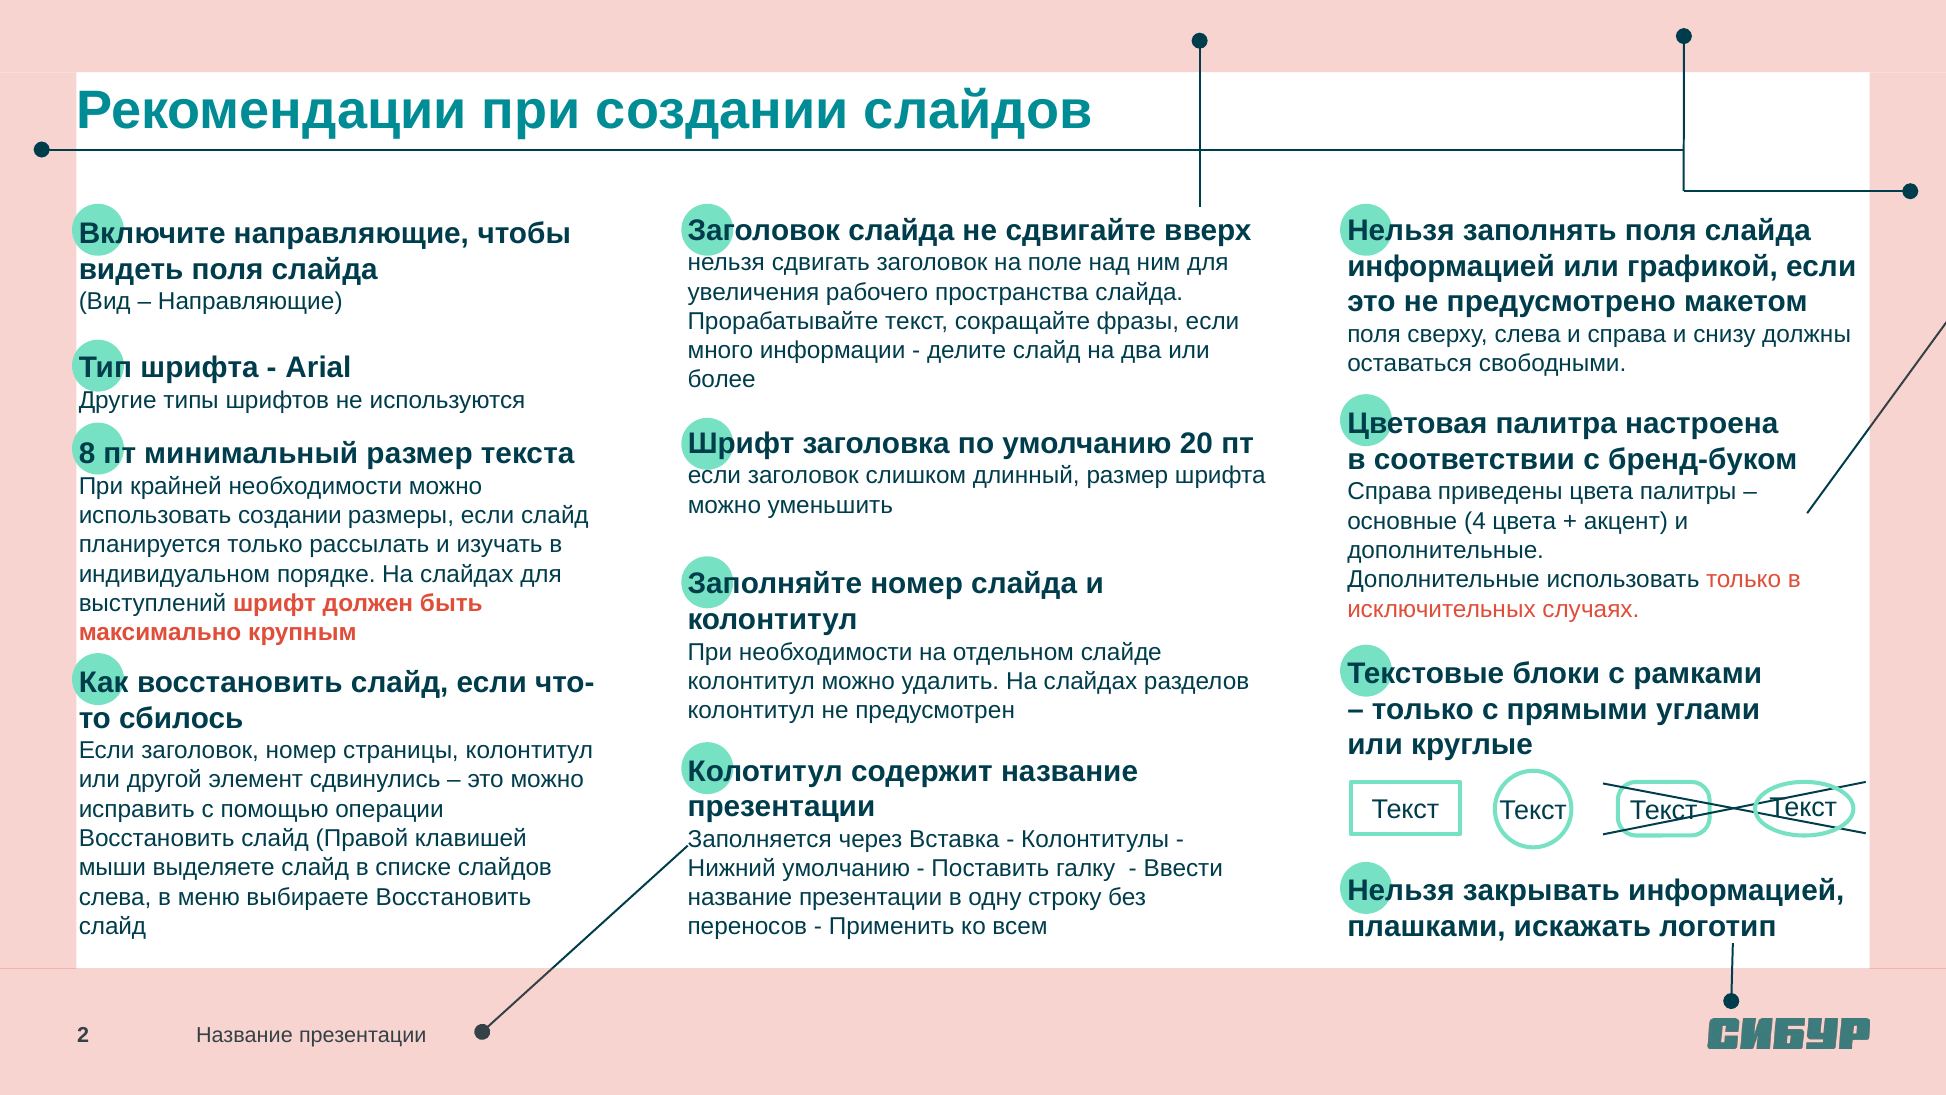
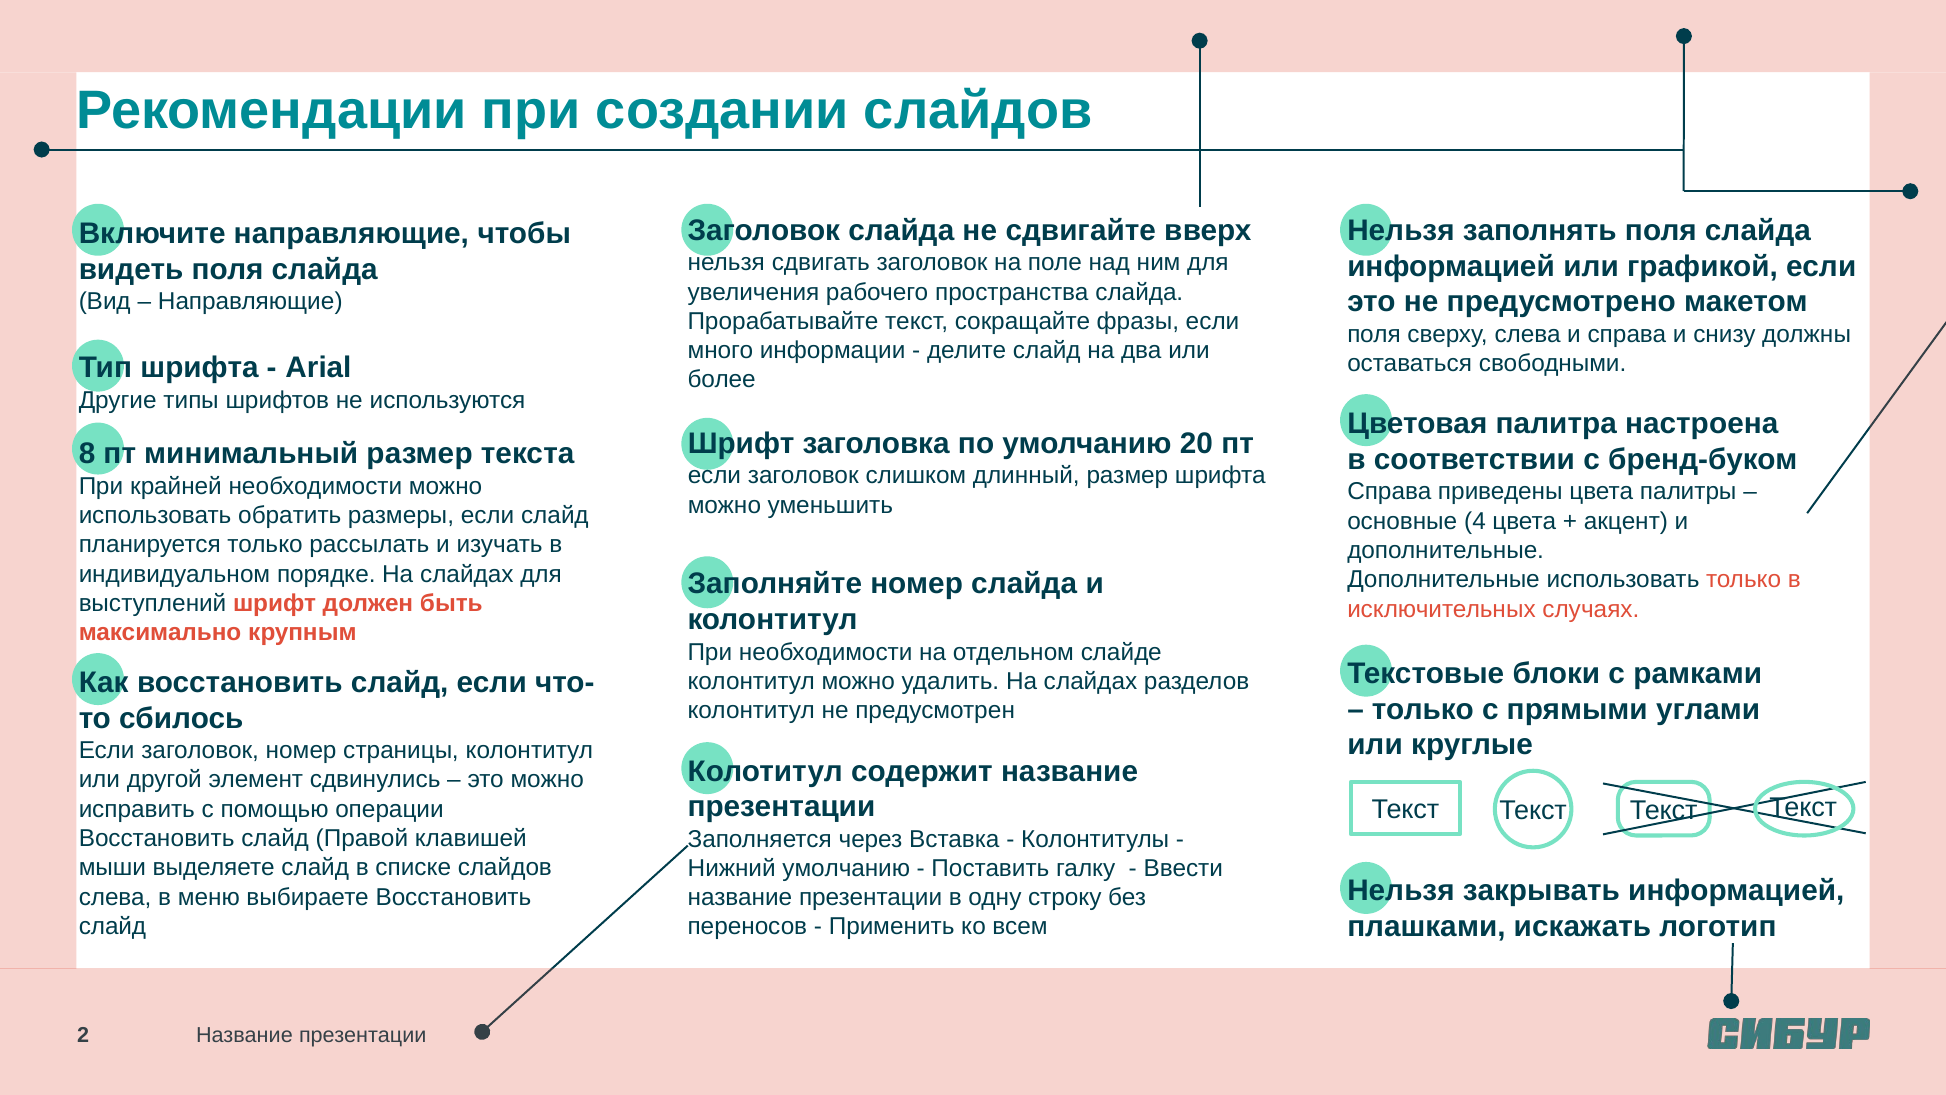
использовать создании: создании -> обратить (290, 515)
